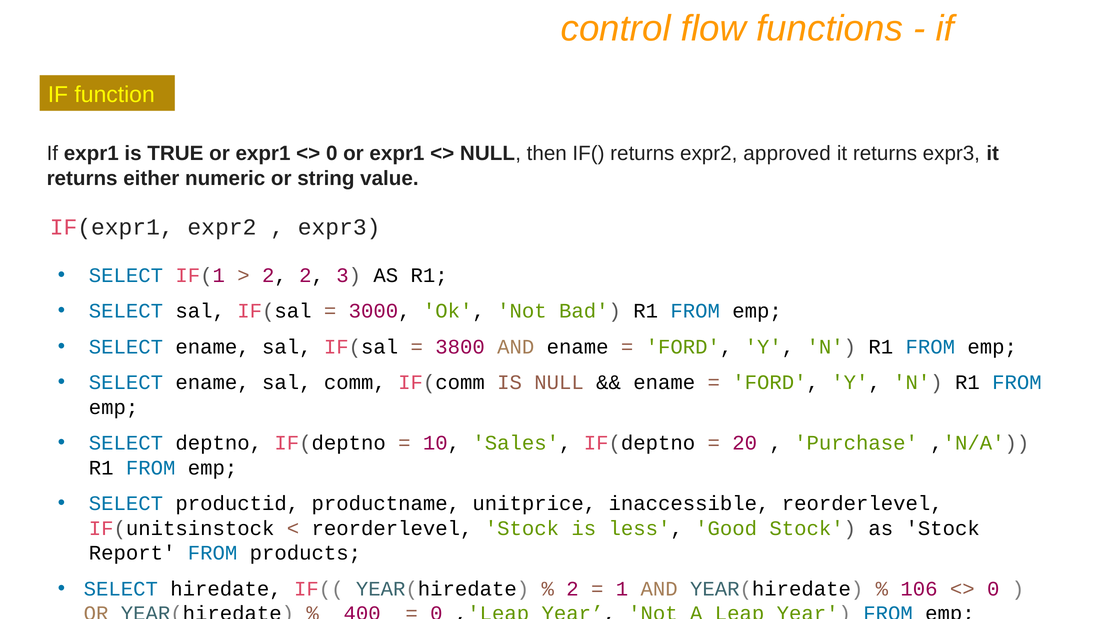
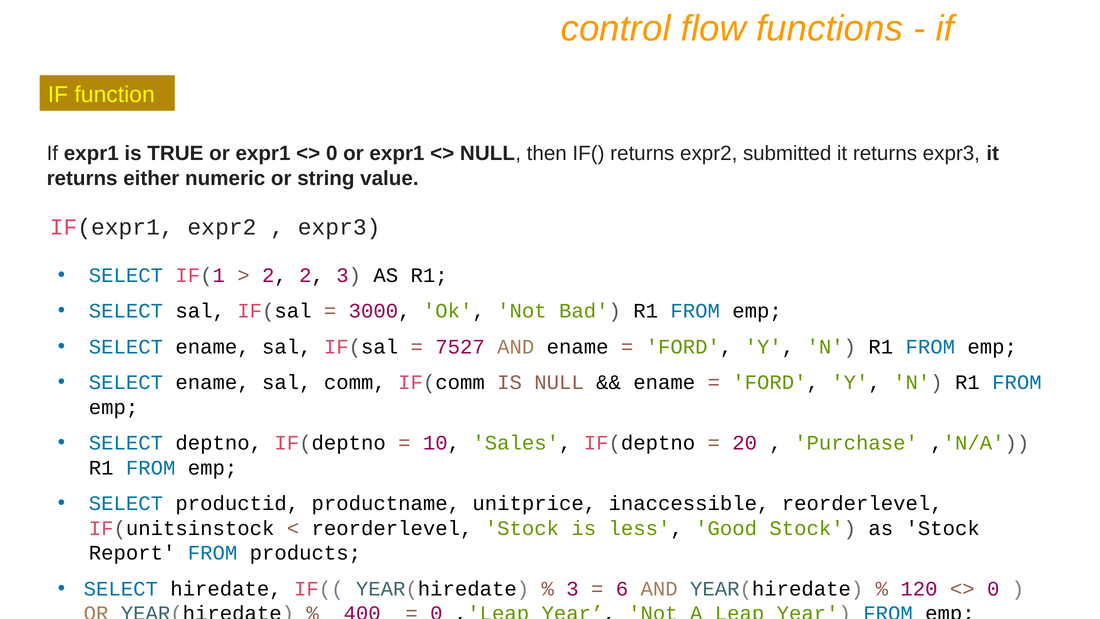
approved: approved -> submitted (787, 154)
3800: 3800 -> 7527 (460, 347)
2: 2 -> 3 (572, 589)
1: 1 -> 6 (622, 589)
106: 106 -> 120 (919, 589)
